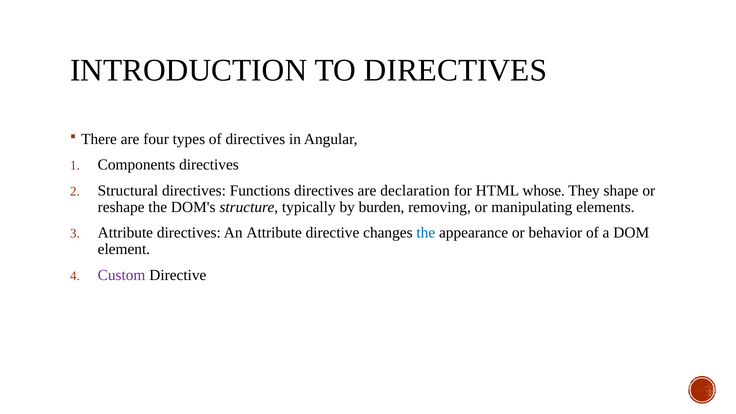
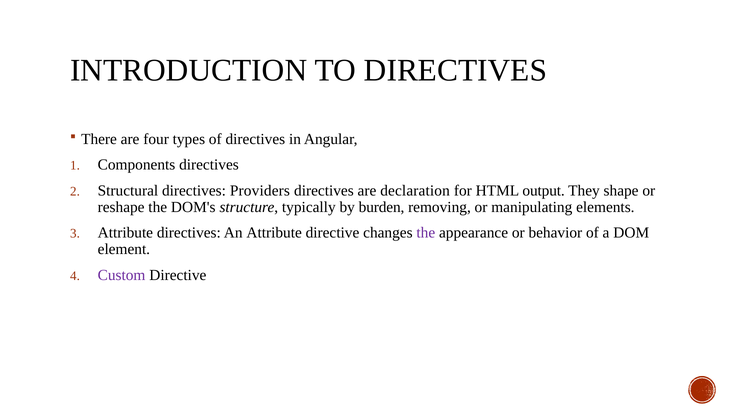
Functions: Functions -> Providers (260, 191)
whose: whose -> output (544, 191)
the colour: blue -> purple (426, 233)
